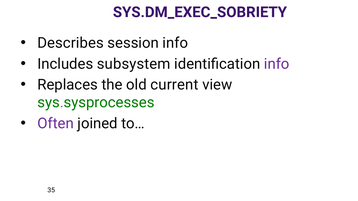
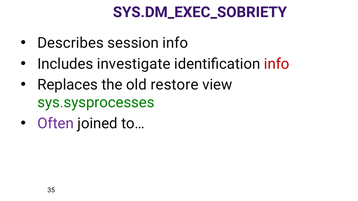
subsystem: subsystem -> investigate (134, 64)
info colour: purple -> red (277, 64)
current: current -> restore (174, 85)
